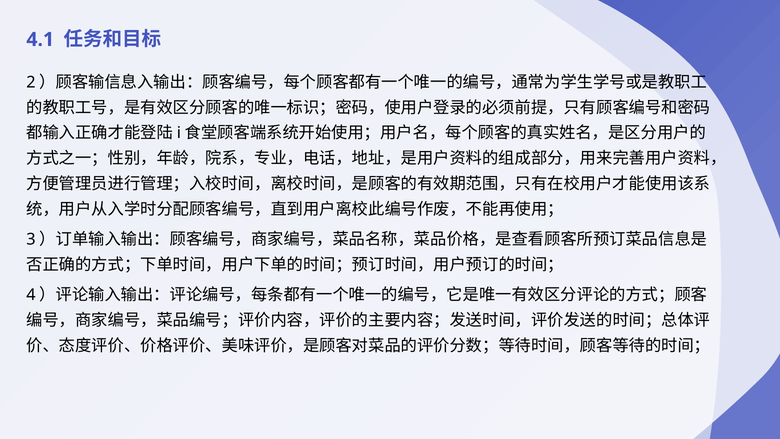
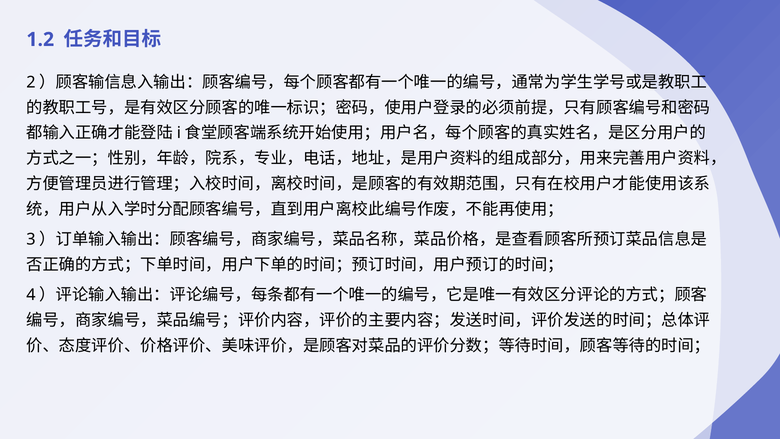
4.1: 4.1 -> 1.2 (40, 39)
